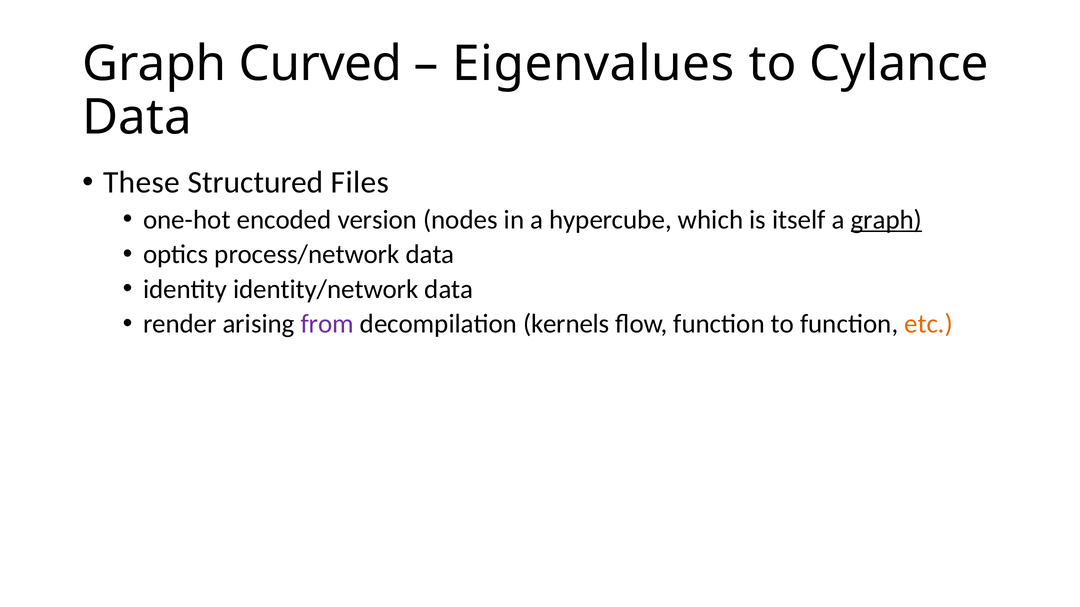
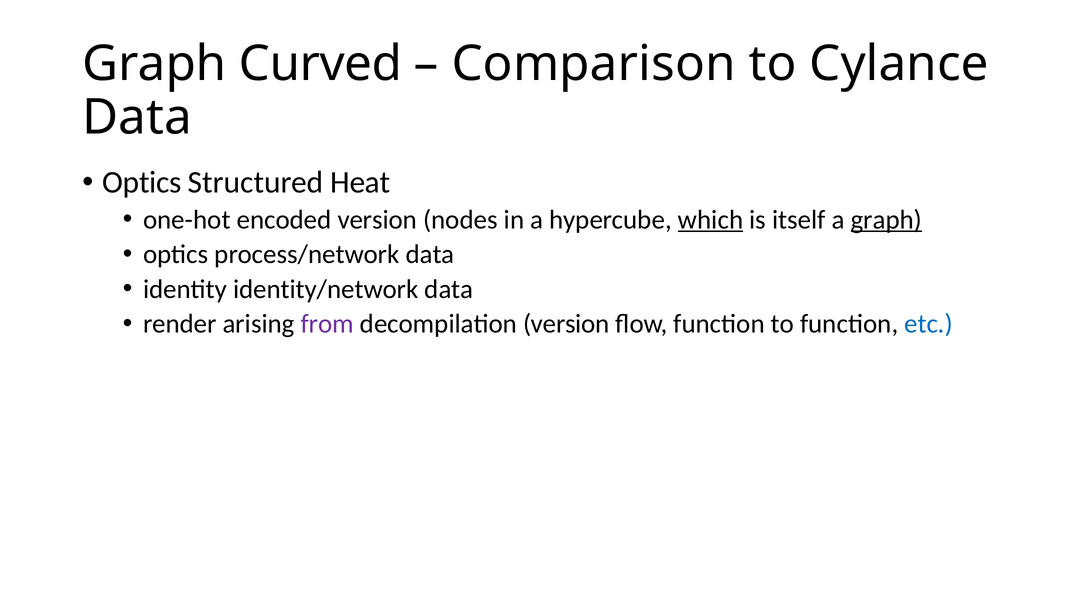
Eigenvalues: Eigenvalues -> Comparison (594, 64)
These: These -> Optics (142, 183)
Files: Files -> Heat (360, 183)
which underline: none -> present (711, 220)
decompilation kernels: kernels -> version (566, 324)
etc colour: orange -> blue (929, 324)
